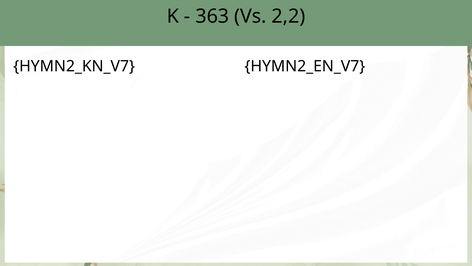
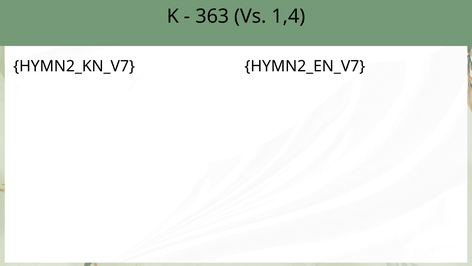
2,2: 2,2 -> 1,4 (288, 16)
